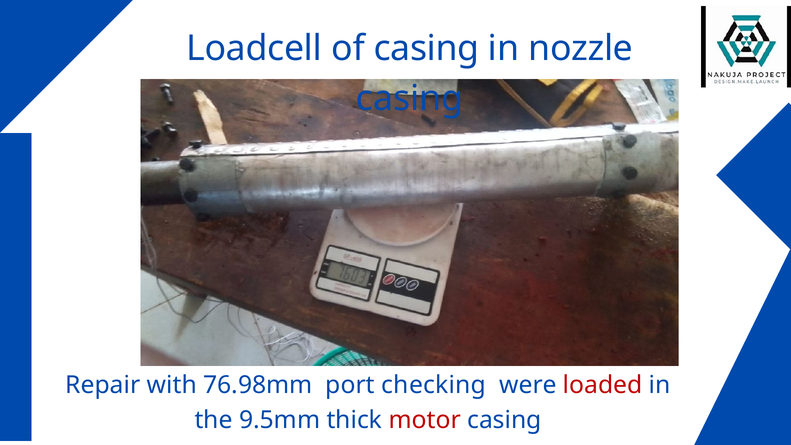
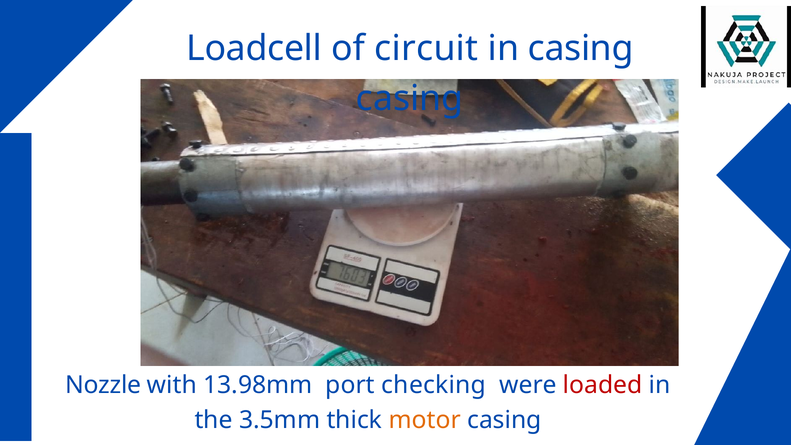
of casing: casing -> circuit (426, 48)
in nozzle: nozzle -> casing (581, 48)
Repair: Repair -> Nozzle (103, 385)
76.98mm: 76.98mm -> 13.98mm (258, 385)
9.5mm: 9.5mm -> 3.5mm (280, 420)
motor colour: red -> orange (425, 420)
